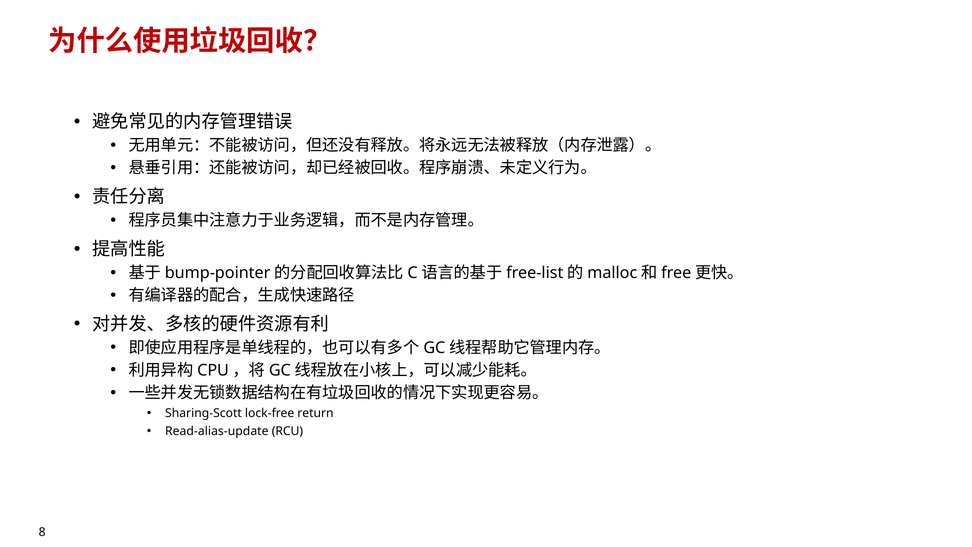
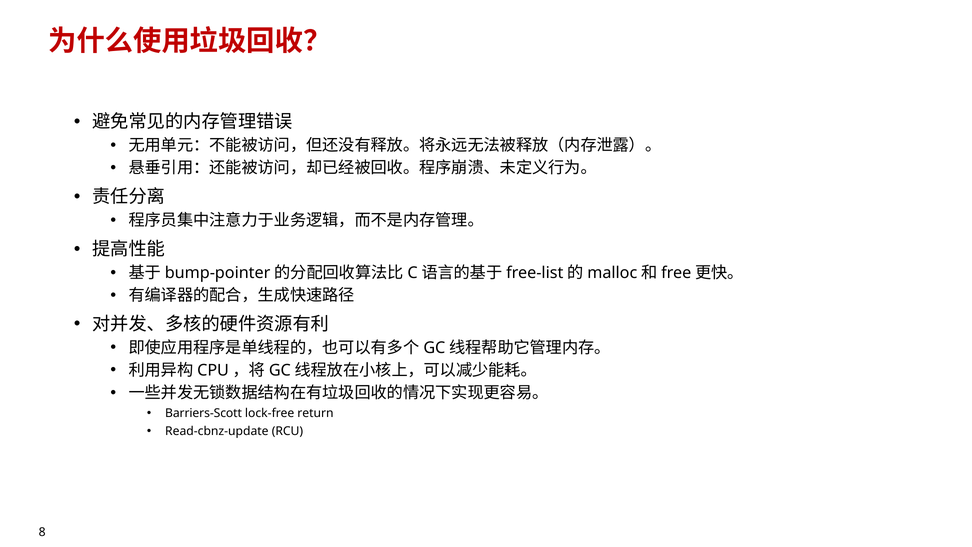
Sharing-Scott: Sharing-Scott -> Barriers-Scott (204, 413)
Read-alias-update: Read-alias-update -> Read-cbnz-update (217, 431)
